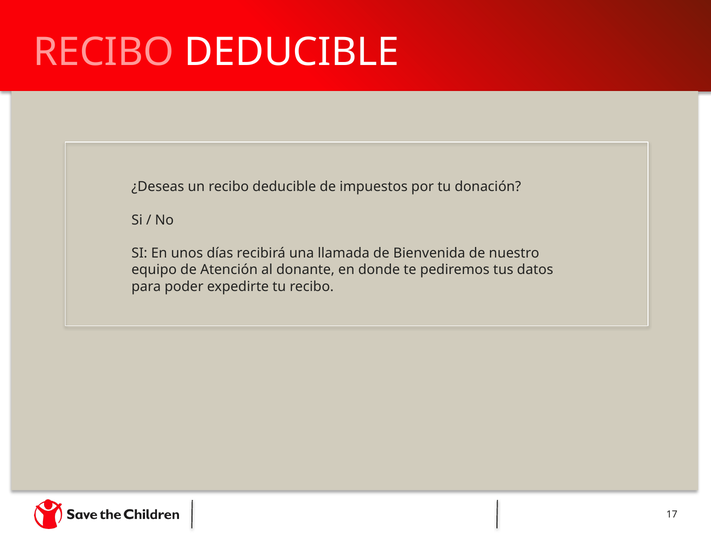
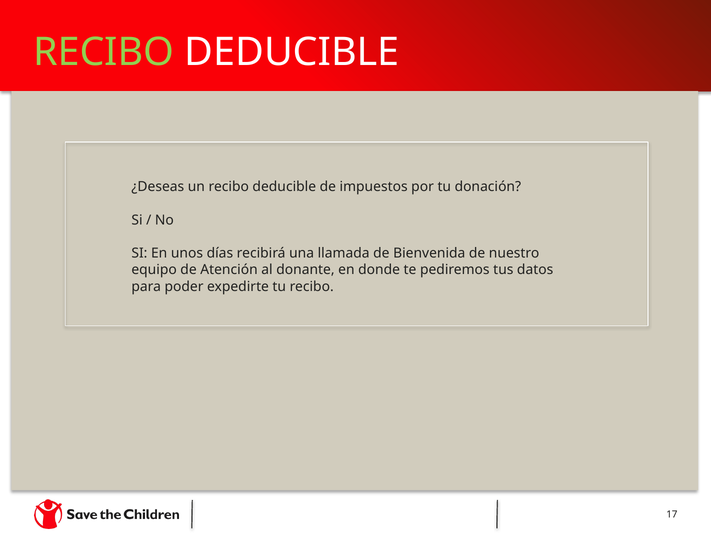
RECIBO colour: pink -> light green (104, 52)
